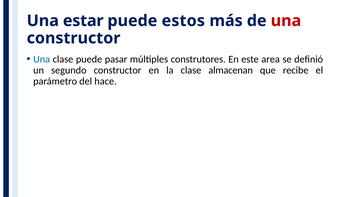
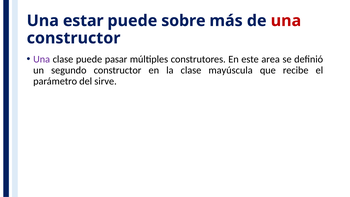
estos: estos -> sobre (183, 21)
Una colour: blue -> purple (42, 59)
almacenan: almacenan -> mayúscula (231, 70)
hace: hace -> sirve (106, 81)
